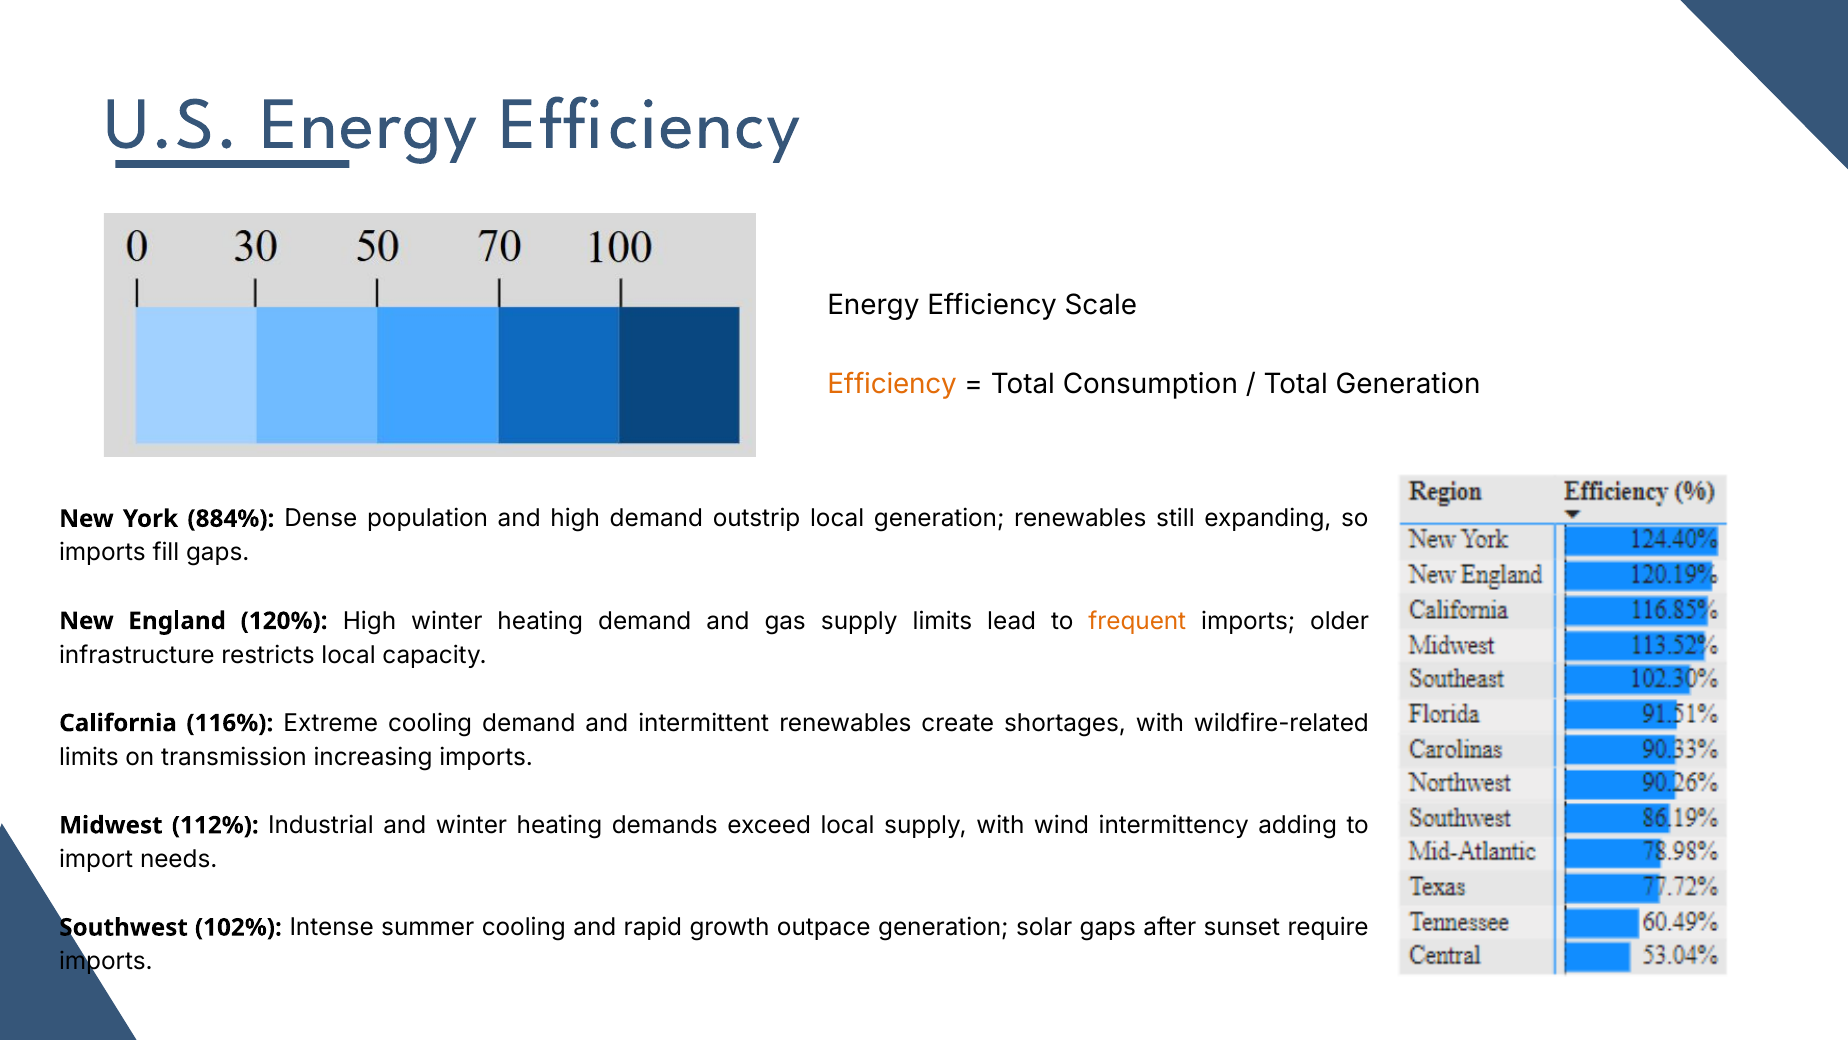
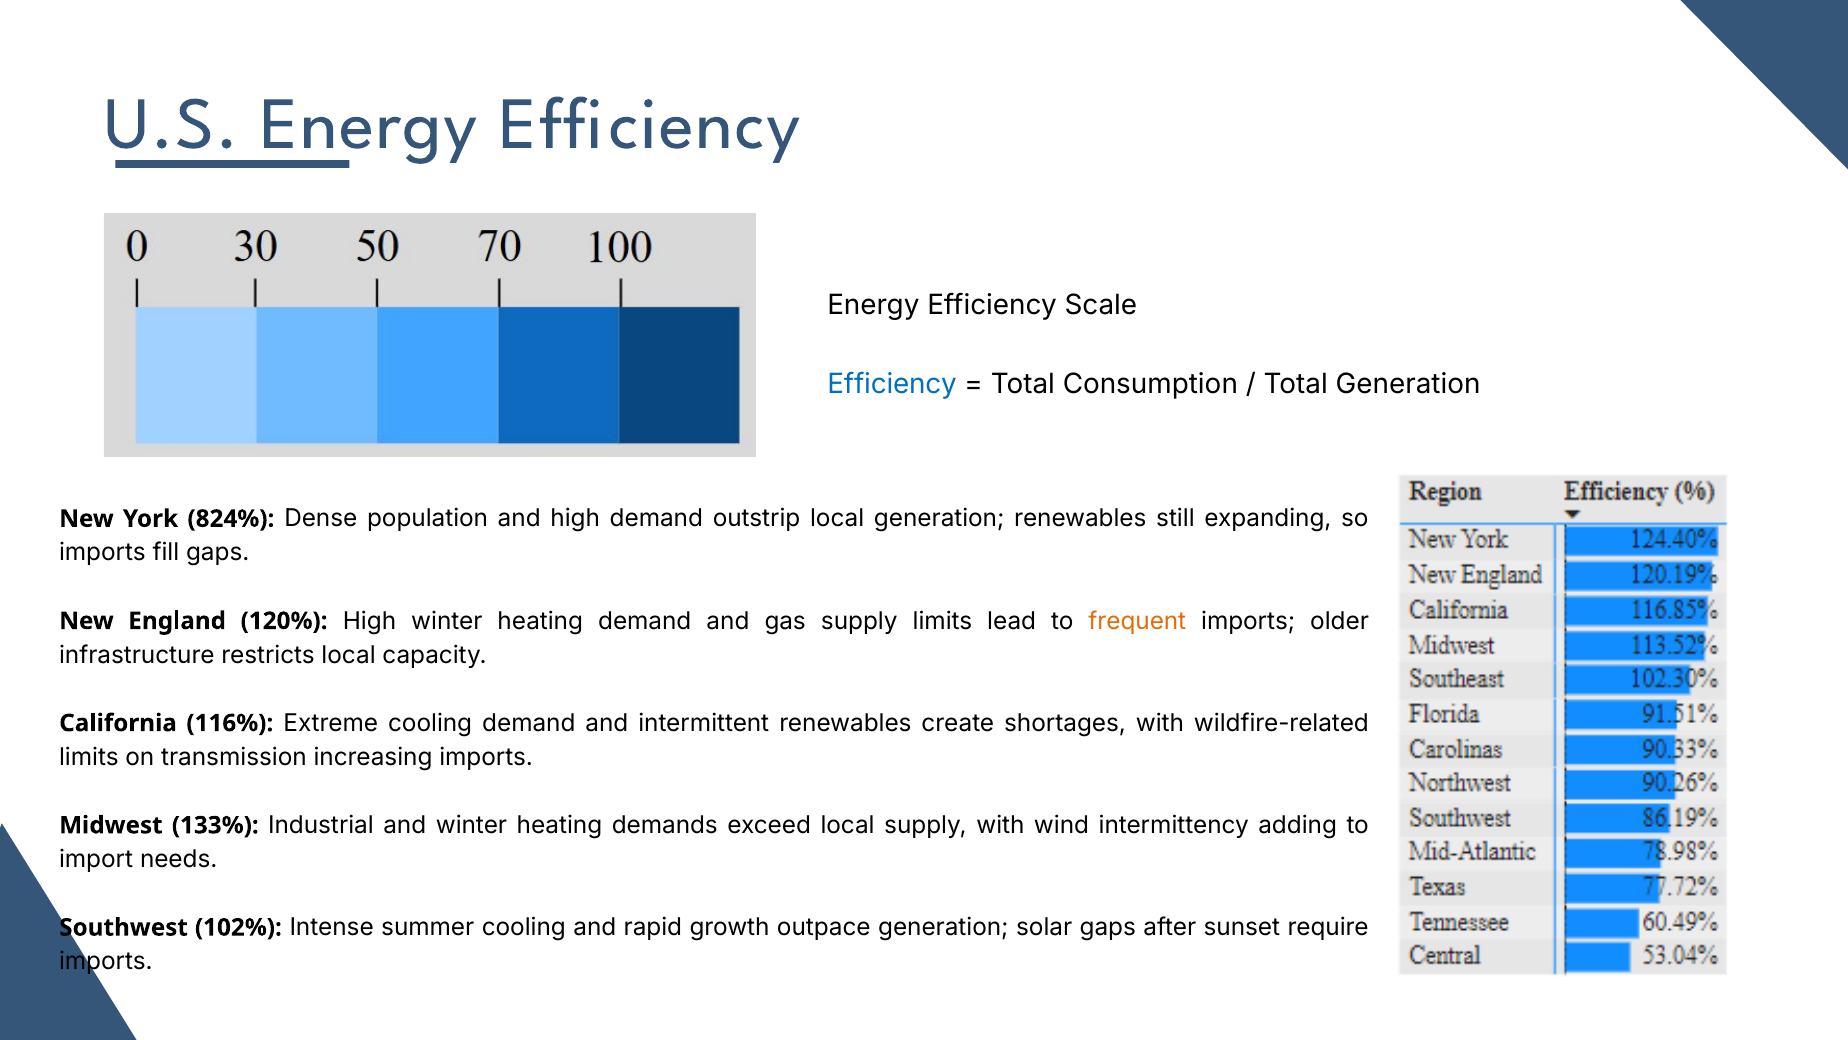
Efficiency colour: orange -> blue (892, 384)
884%: 884% -> 824% (231, 519)
112%: 112% -> 133% (215, 825)
